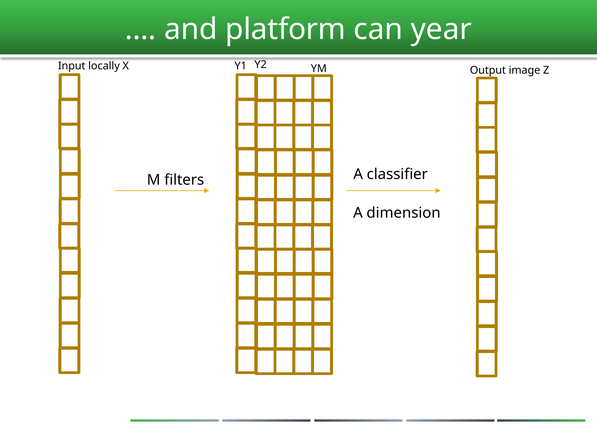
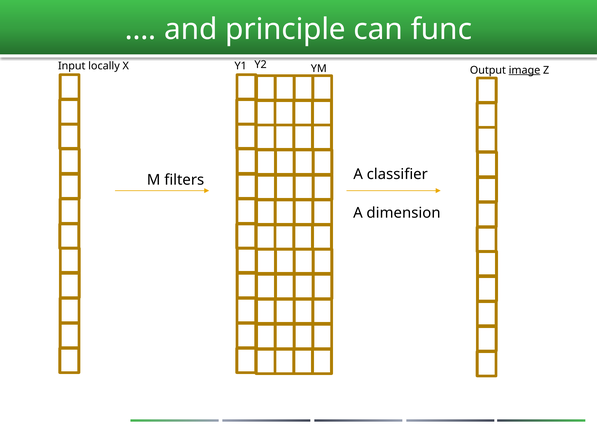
platform: platform -> principle (286, 29)
year: year -> func (441, 29)
image underline: none -> present (525, 70)
